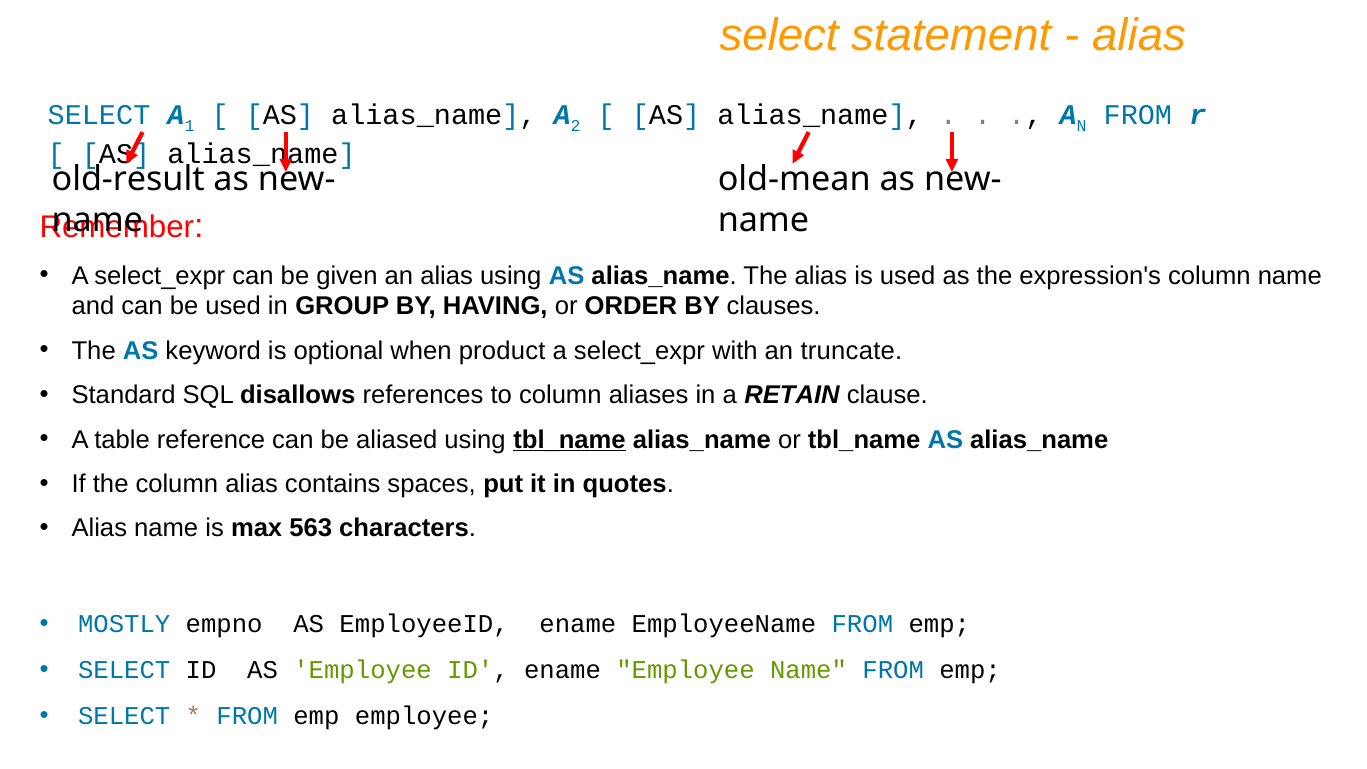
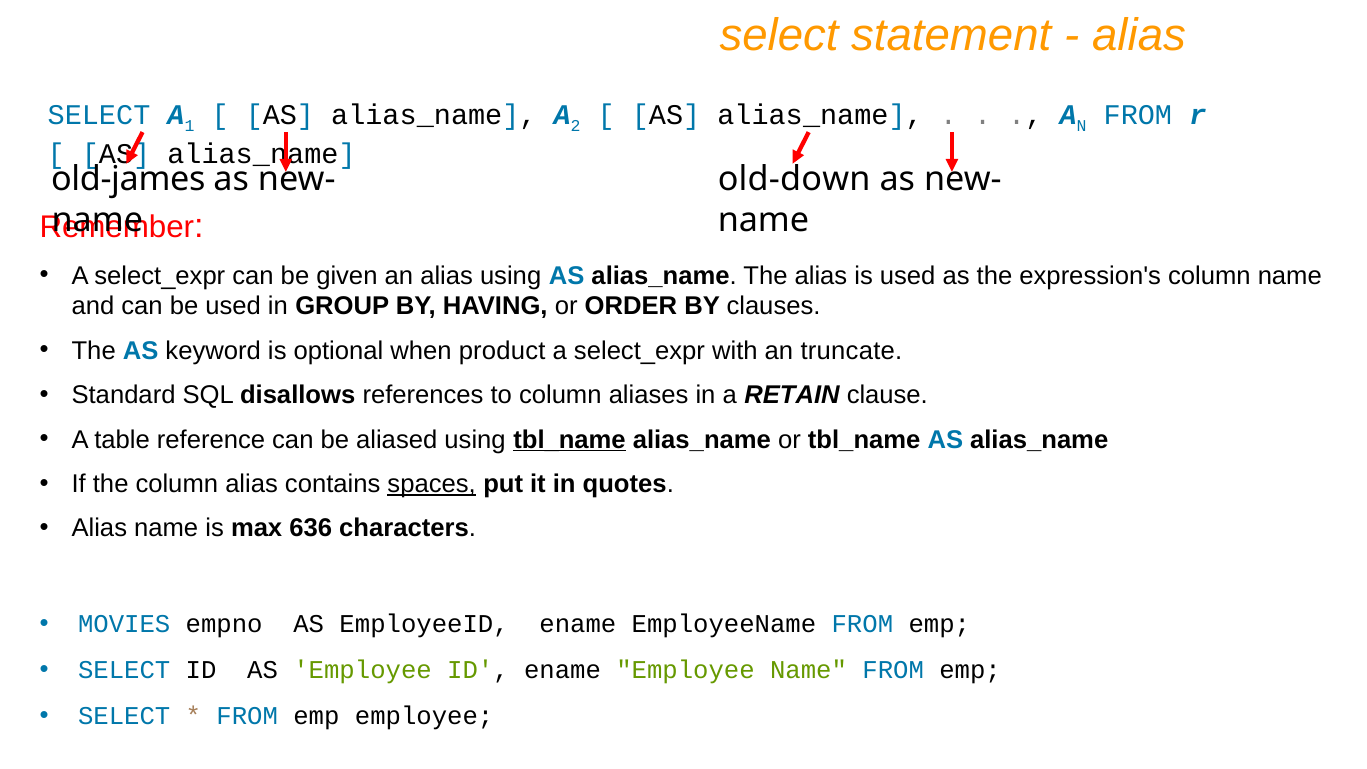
old-result: old-result -> old-james (128, 180)
old-mean: old-mean -> old-down (794, 180)
spaces underline: none -> present (432, 484)
563: 563 -> 636 (311, 528)
MOSTLY: MOSTLY -> MOVIES (124, 624)
